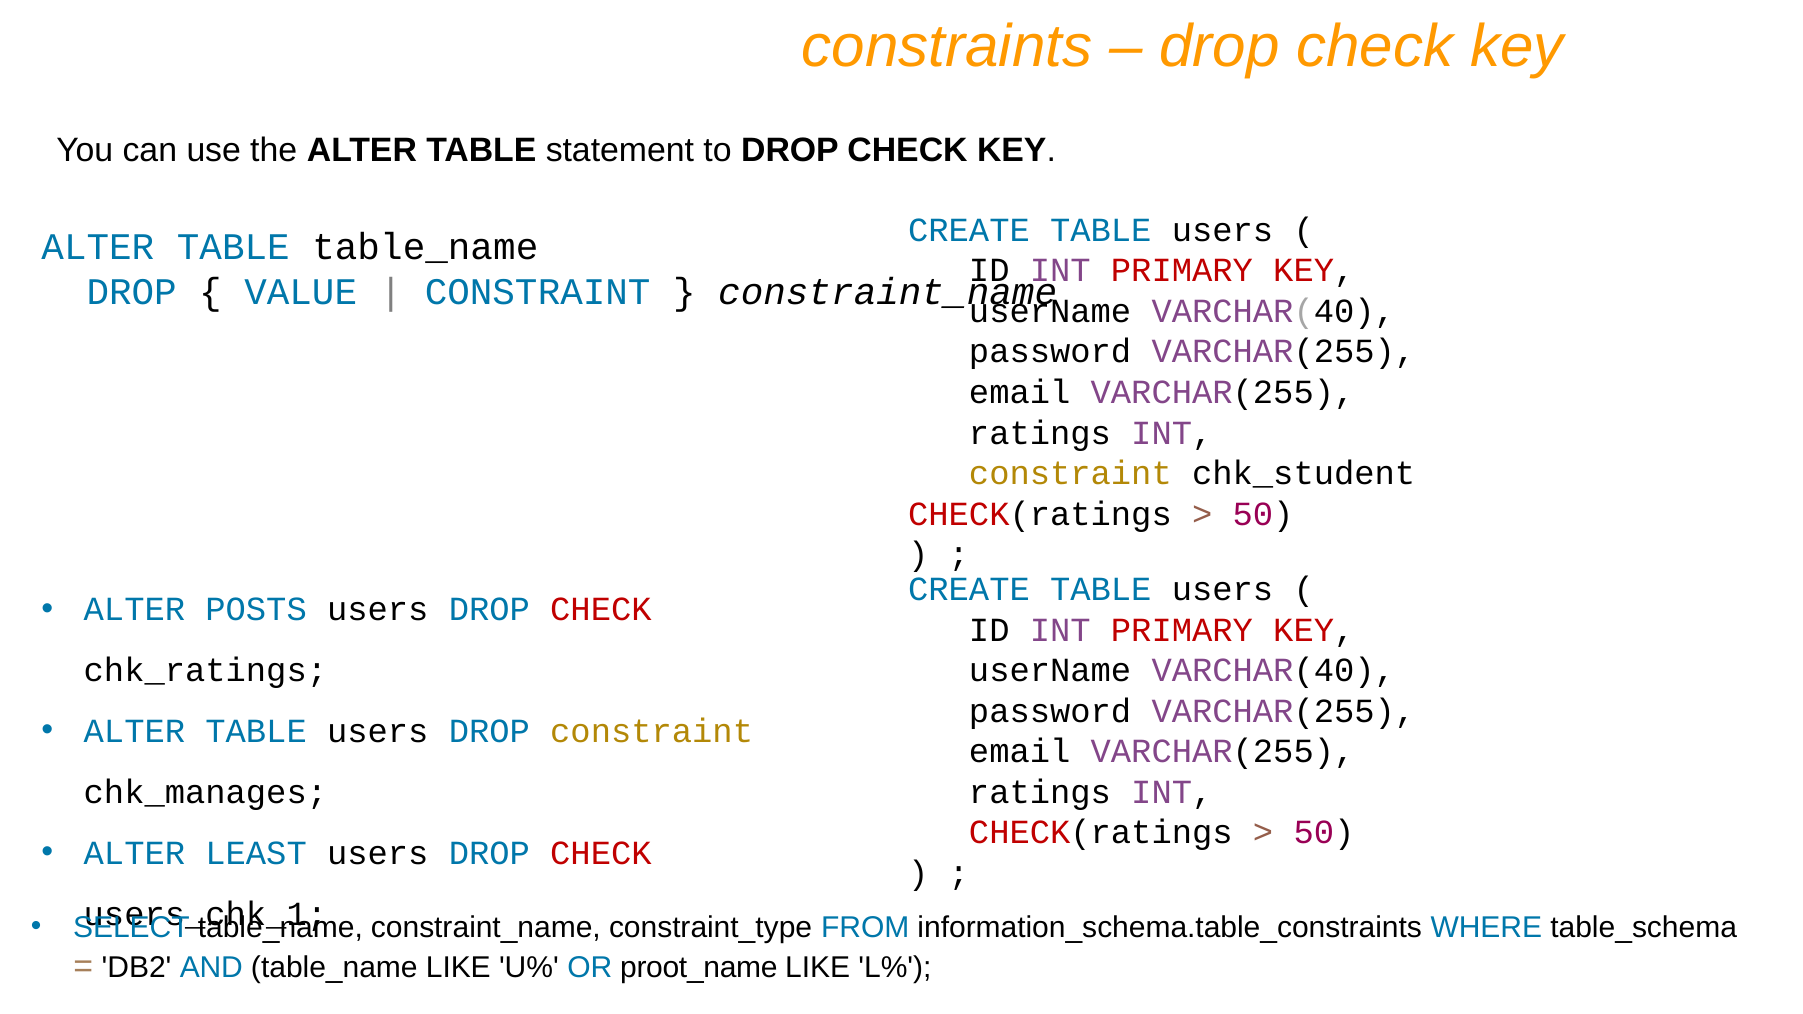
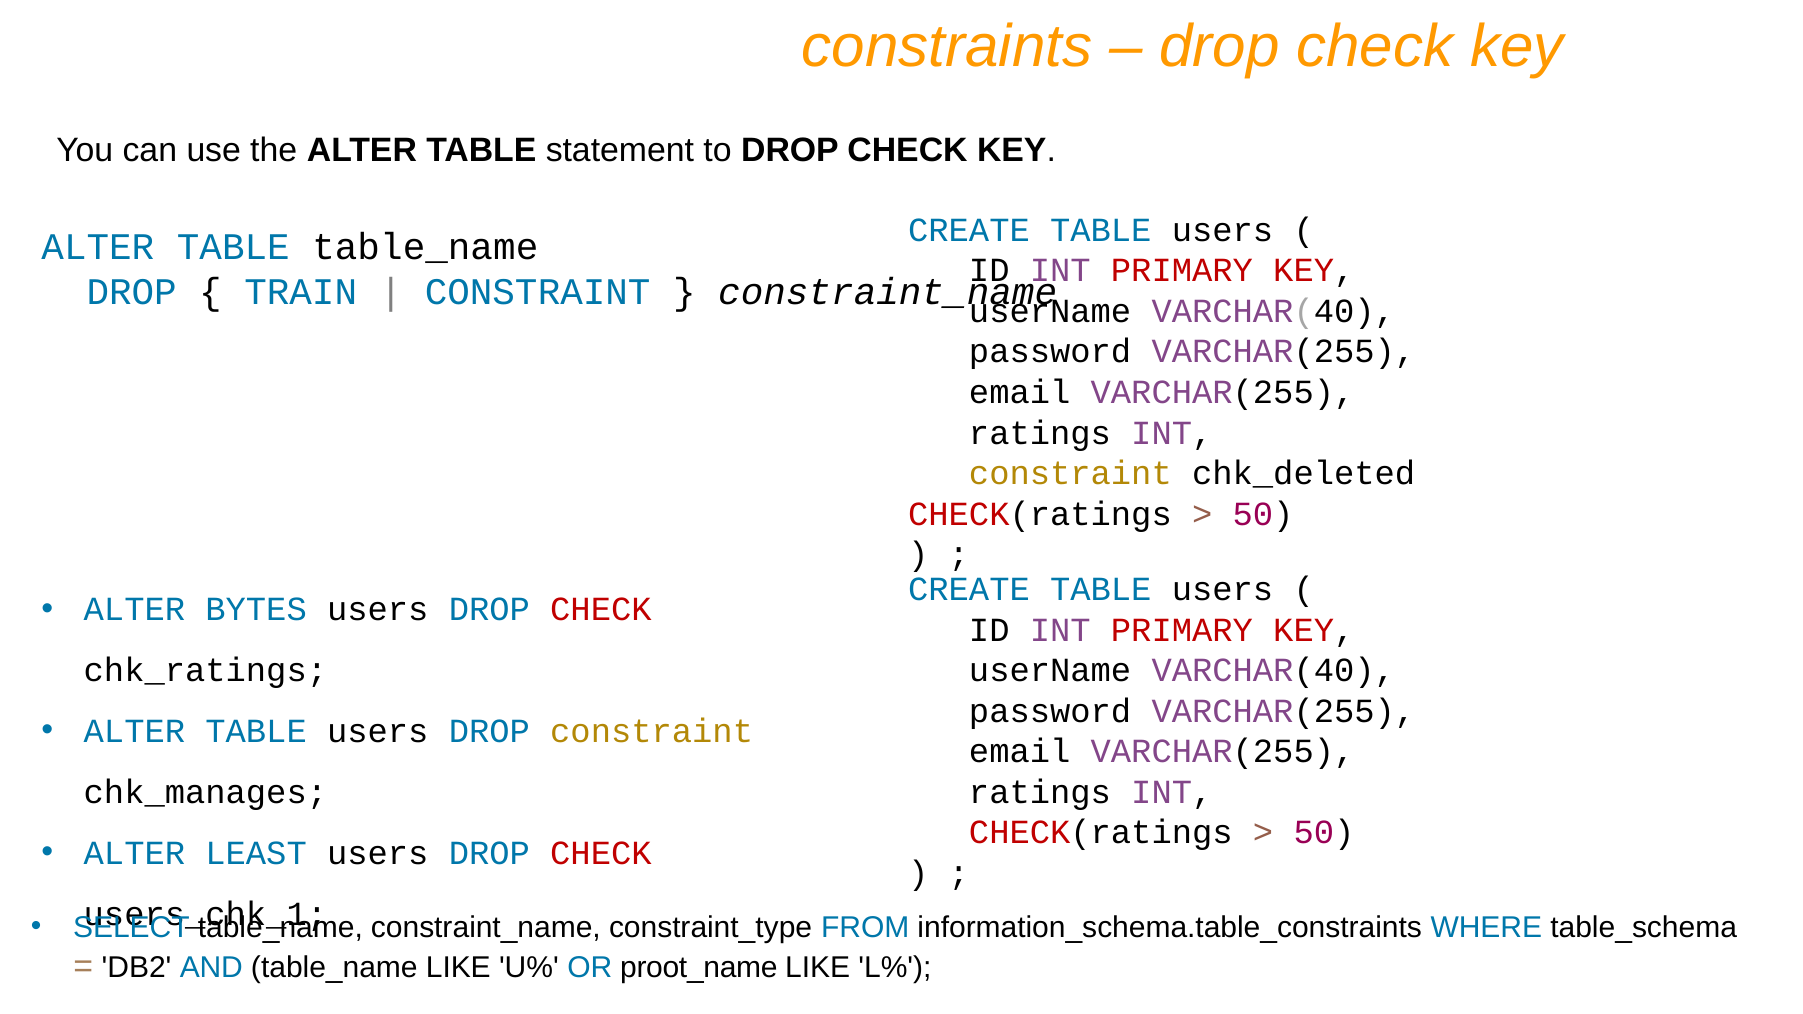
VALUE: VALUE -> TRAIN (301, 292)
chk_student: chk_student -> chk_deleted (1304, 474)
POSTS: POSTS -> BYTES (256, 610)
